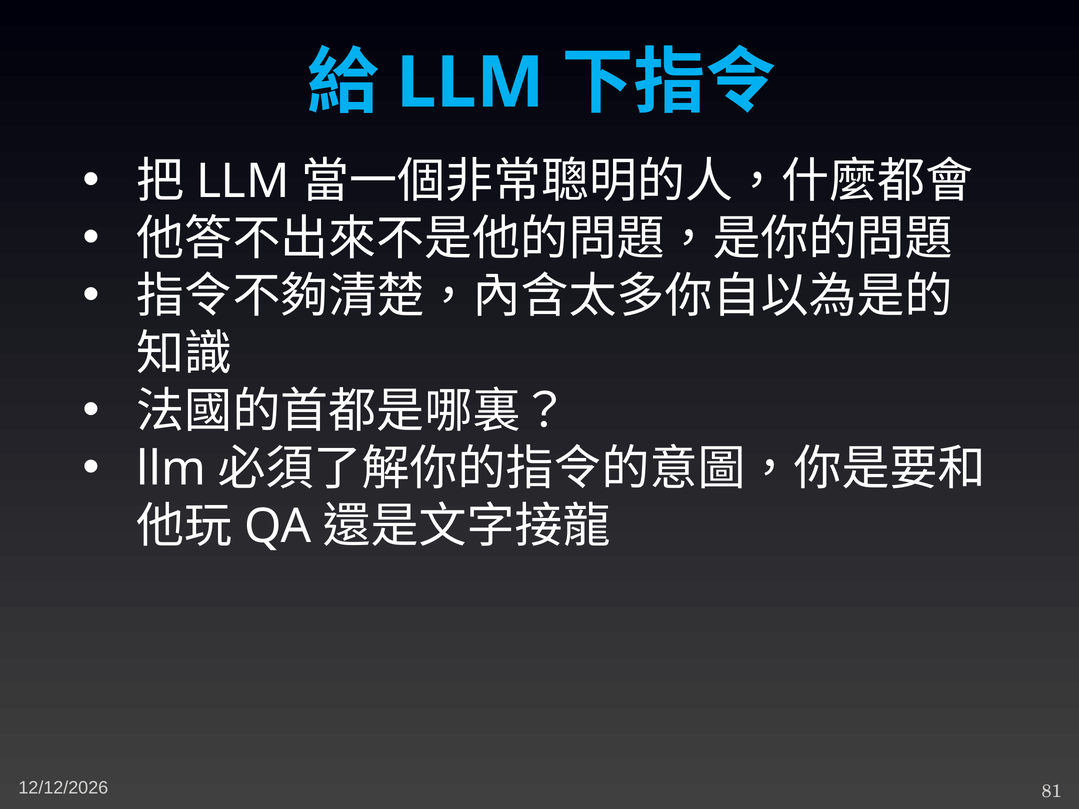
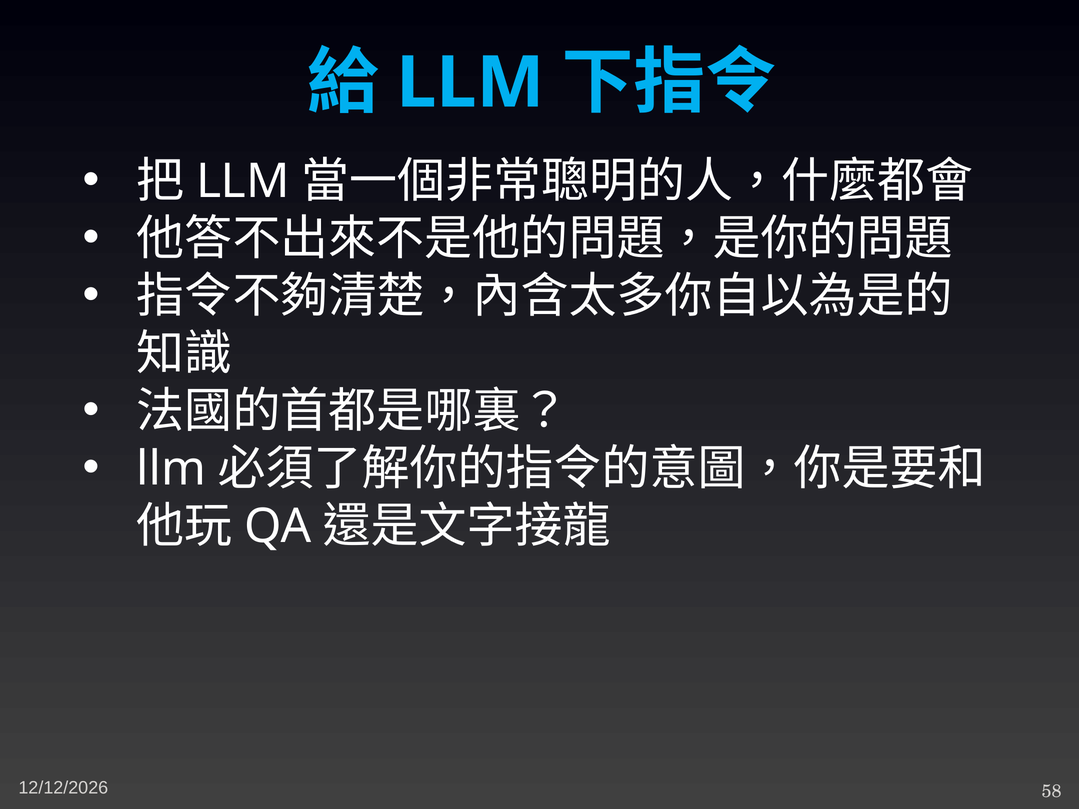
81: 81 -> 58 (1052, 791)
